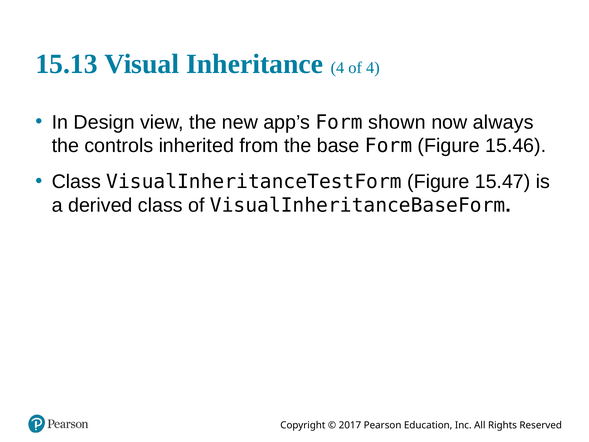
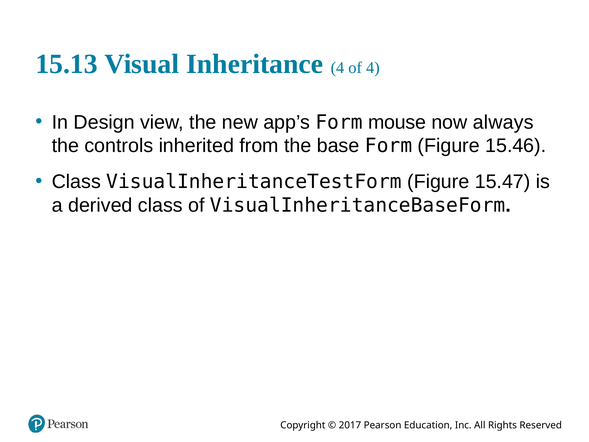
shown: shown -> mouse (397, 122)
